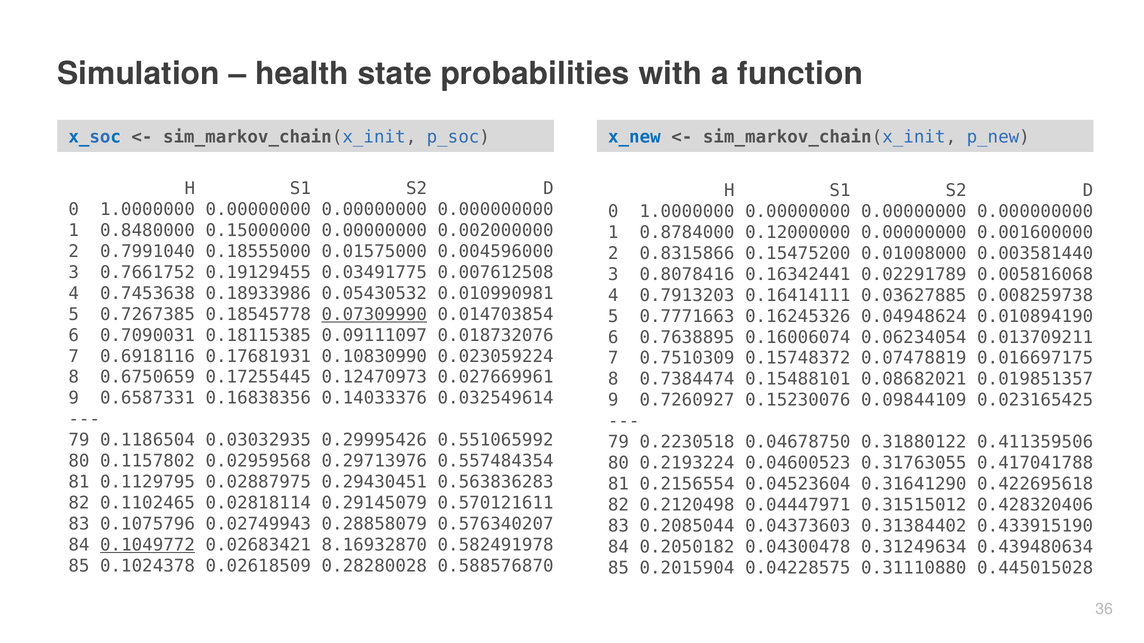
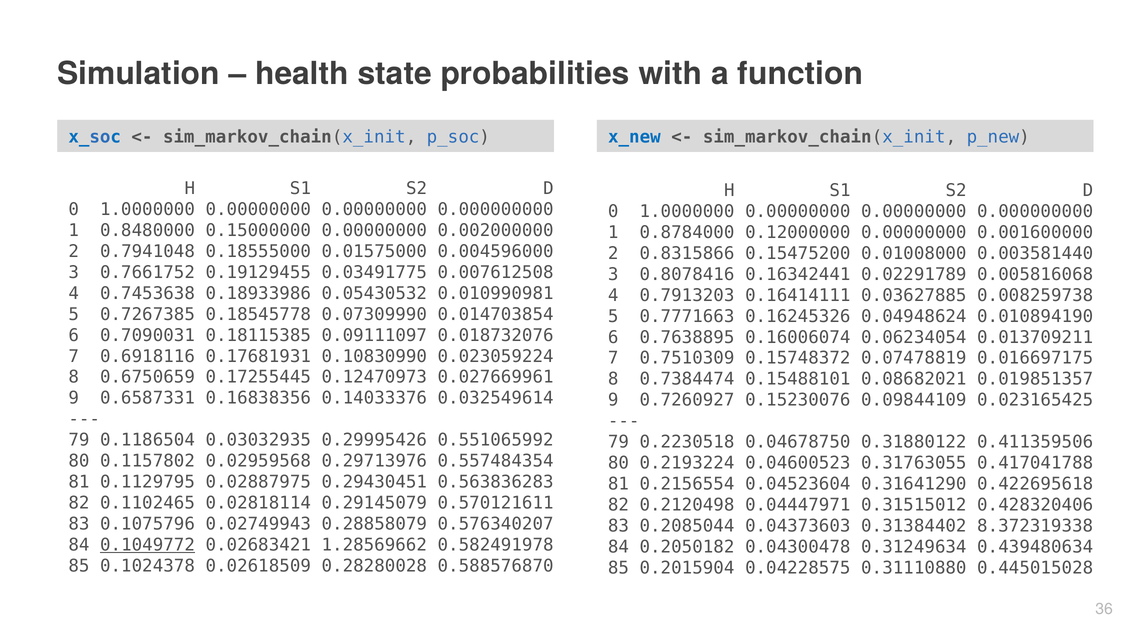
0.7991040: 0.7991040 -> 0.7941048 (147, 252)
0.07309990 underline: present -> none (374, 315)
0.433915190: 0.433915190 -> 8.372319338 (1035, 526)
8.16932870: 8.16932870 -> 1.28569662 (374, 545)
